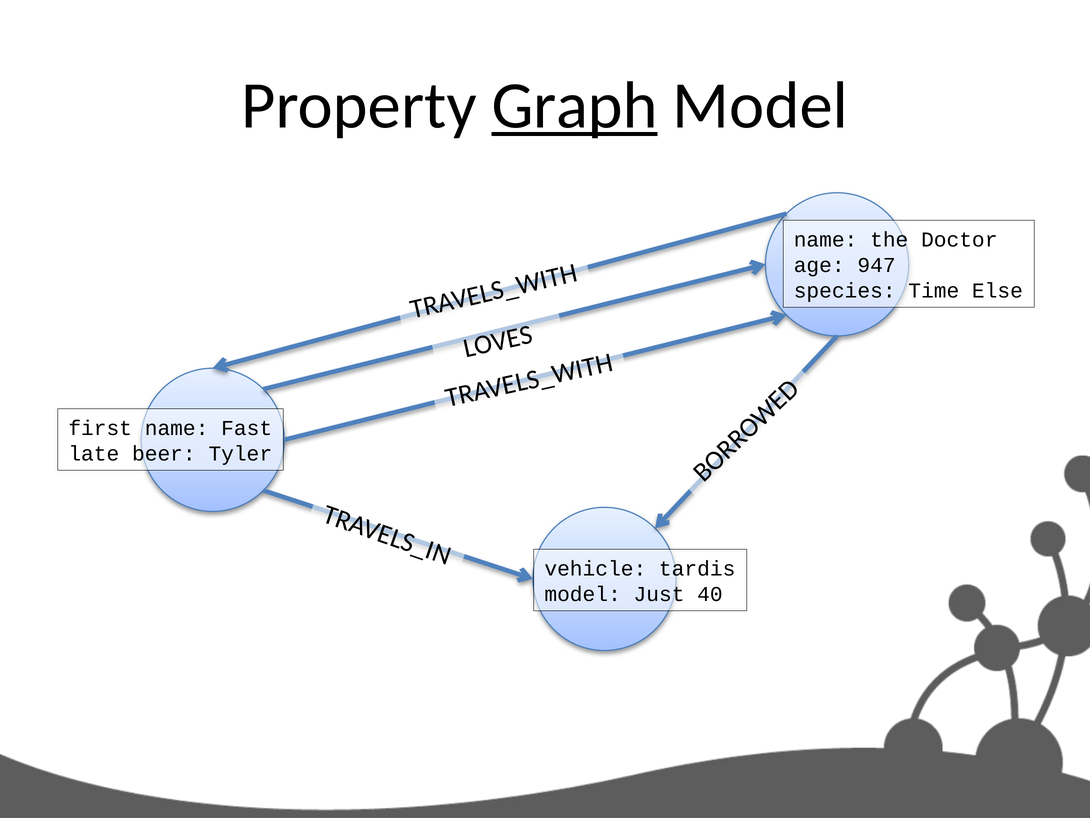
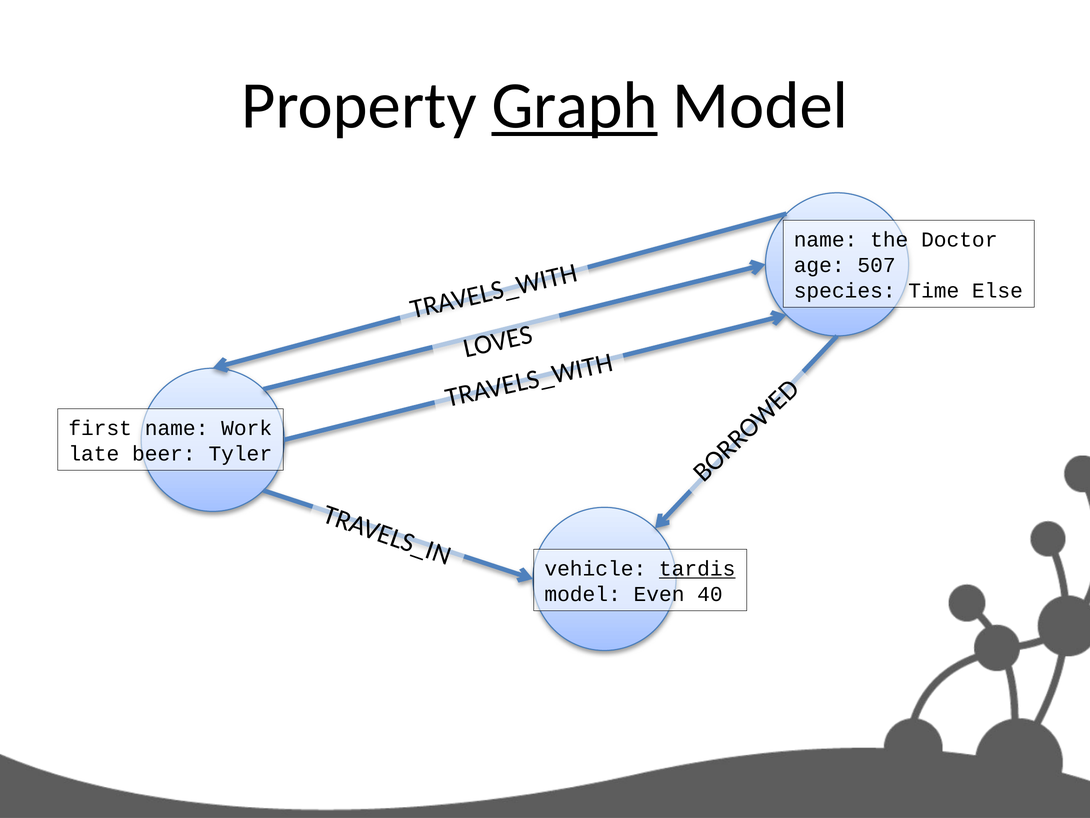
947: 947 -> 507 (877, 265)
Fast: Fast -> Work (247, 428)
tardis underline: none -> present (697, 569)
Just: Just -> Even (659, 594)
